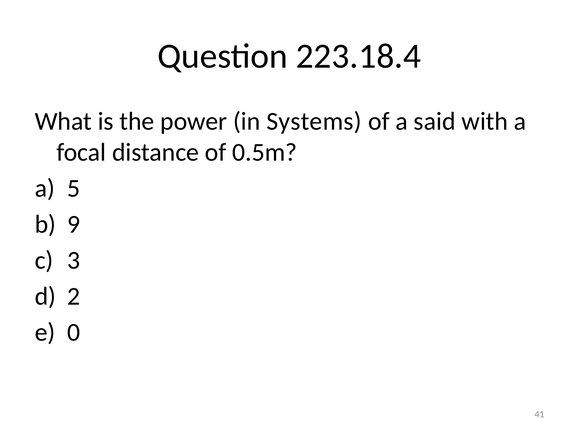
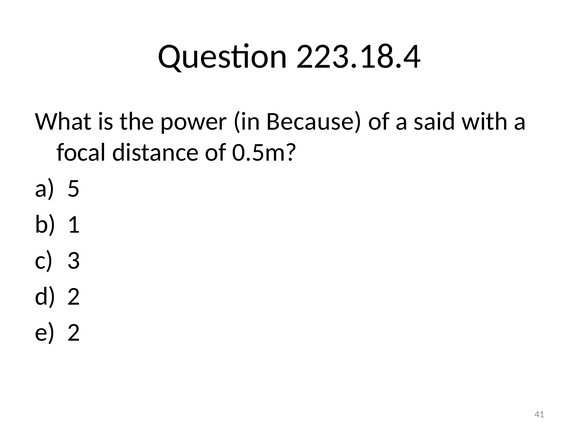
Systems: Systems -> Because (314, 121)
9: 9 -> 1 (74, 224)
0: 0 -> 2 (74, 333)
